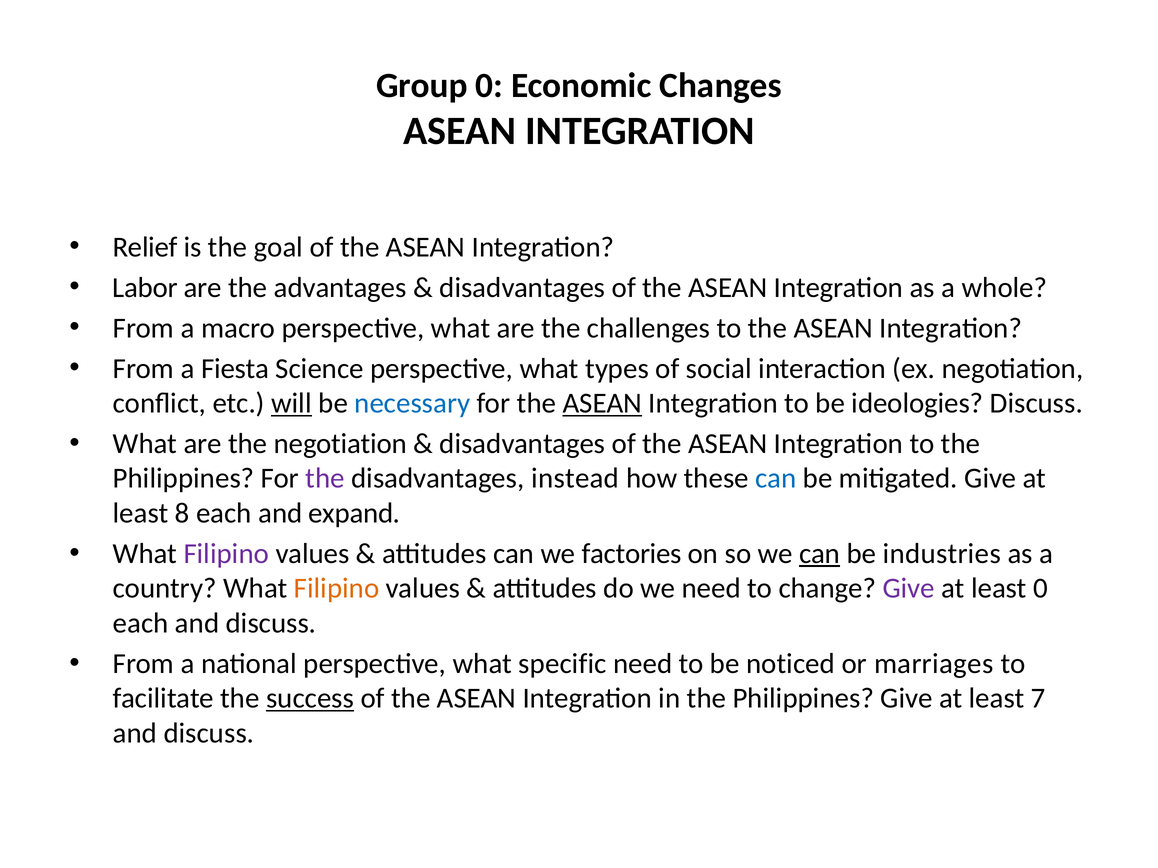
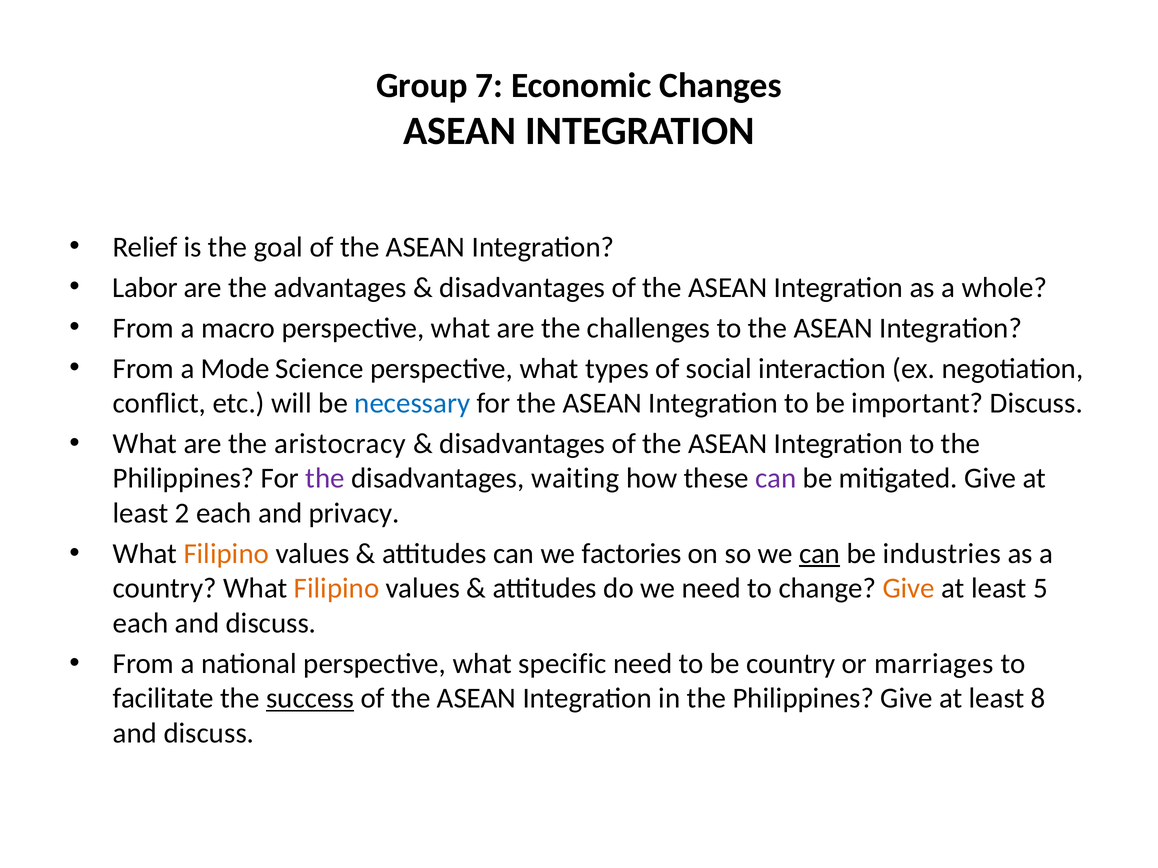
Group 0: 0 -> 7 (489, 85)
Fiesta: Fiesta -> Mode (235, 369)
will underline: present -> none (291, 403)
ASEAN underline: present -> none (602, 403)
ideologies: ideologies -> important (917, 403)
the negotiation: negotiation -> aristocracy (340, 444)
instead: instead -> waiting (575, 479)
can colour: blue -> purple (776, 479)
8: 8 -> 2 (182, 513)
expand: expand -> privacy (354, 513)
Filipino colour: purple -> orange (226, 554)
Give colour: purple -> orange (909, 589)
least 0: 0 -> 5 (1040, 589)
be noticed: noticed -> country (791, 664)
7: 7 -> 8 (1038, 699)
